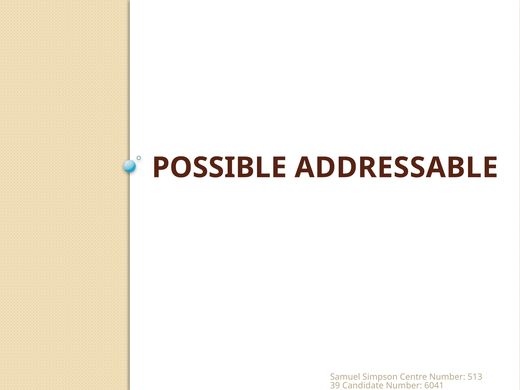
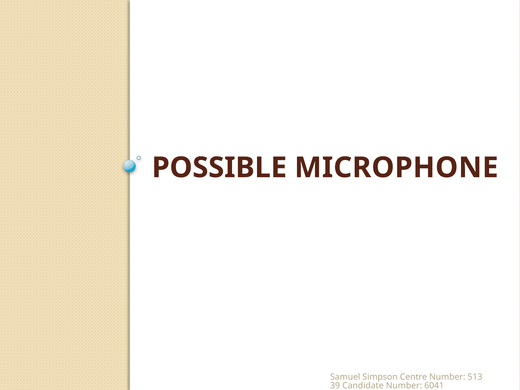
ADDRESSABLE: ADDRESSABLE -> MICROPHONE (396, 168)
